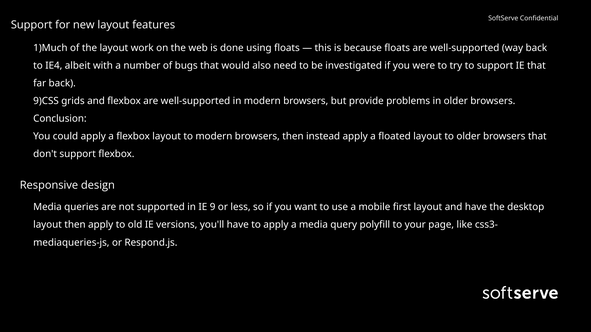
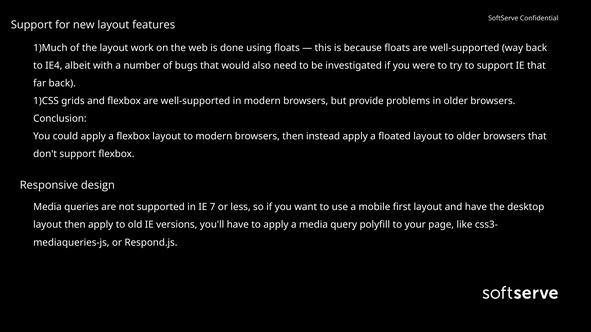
9)CSS: 9)CSS -> 1)CSS (46, 101)
9: 9 -> 7 (213, 207)
